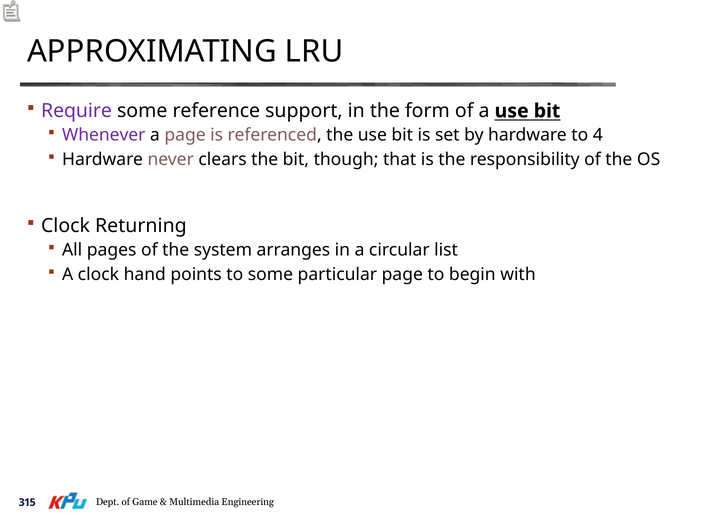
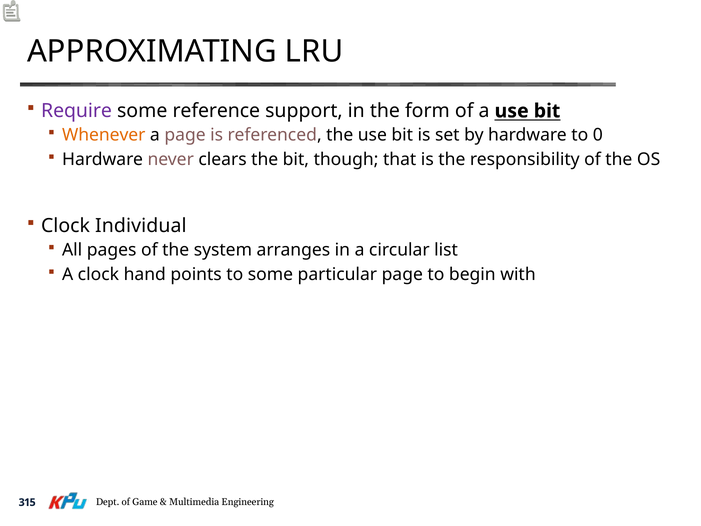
Whenever colour: purple -> orange (104, 135)
4: 4 -> 0 (598, 135)
Returning: Returning -> Individual (141, 226)
